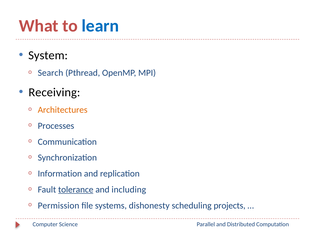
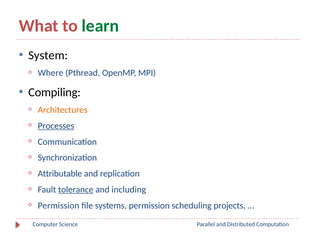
learn colour: blue -> green (100, 26)
Search: Search -> Where (51, 73)
Receiving: Receiving -> Compiling (54, 92)
Processes underline: none -> present (56, 126)
Information: Information -> Attributable (60, 174)
systems dishonesty: dishonesty -> permission (149, 206)
